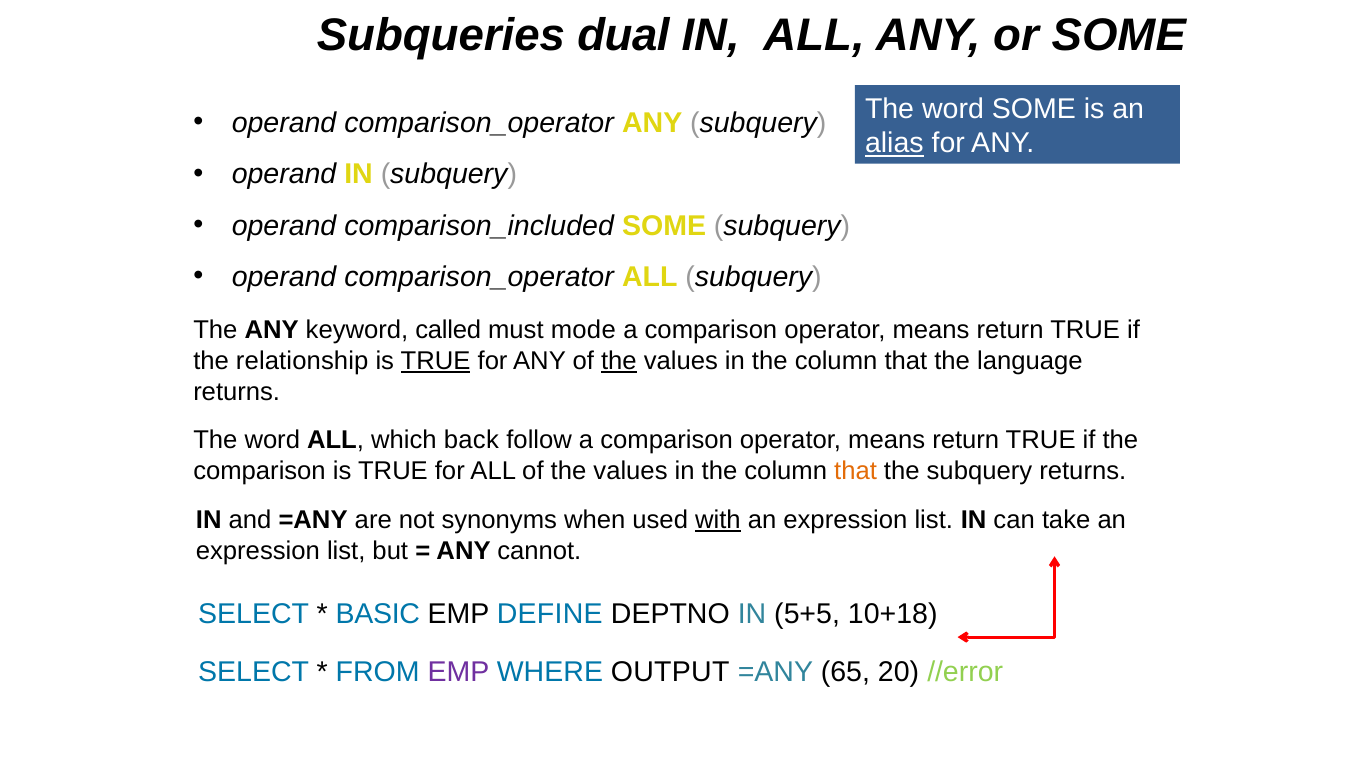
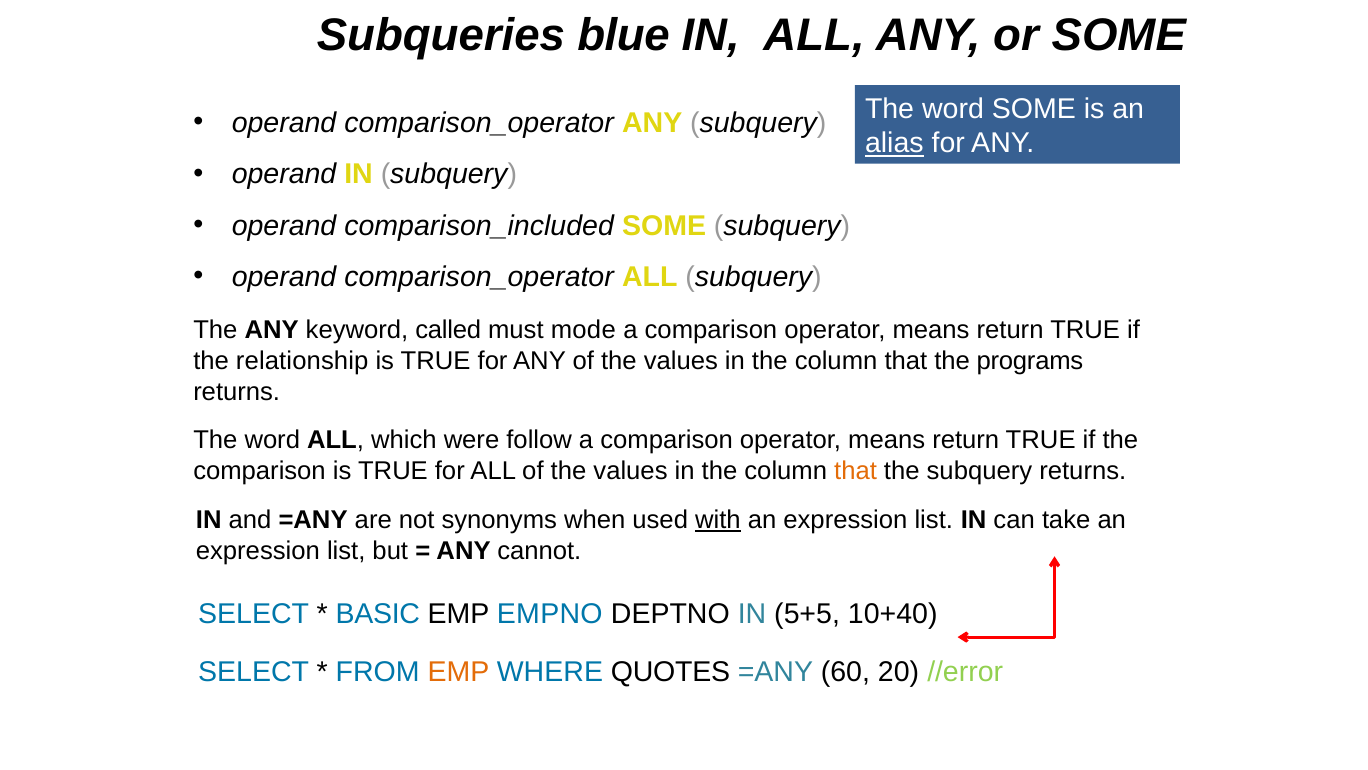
dual: dual -> blue (623, 36)
TRUE underline: present -> none (436, 361)
the underline: present -> none (619, 361)
language: language -> programs (1030, 361)
back: back -> were (472, 440)
DEFINE: DEFINE -> EMPNO (550, 614)
10+18: 10+18 -> 10+40 (893, 614)
EMP colour: purple -> orange (458, 672)
OUTPUT: OUTPUT -> QUOTES (670, 672)
65: 65 -> 60 (845, 672)
